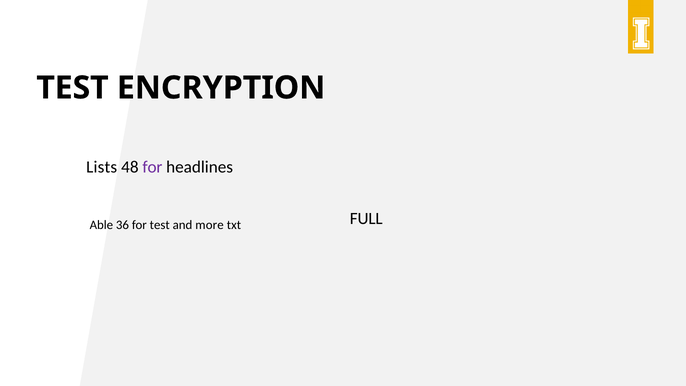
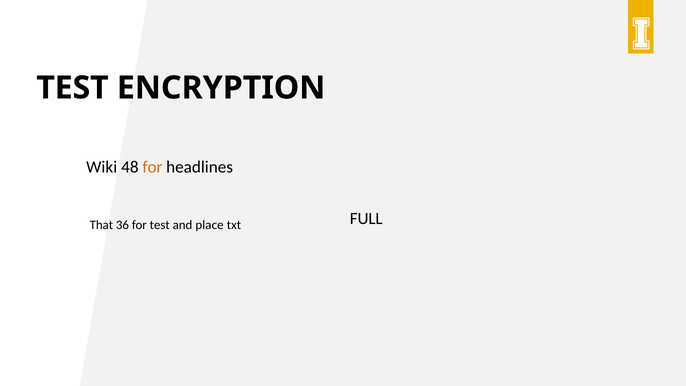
Lists: Lists -> Wiki (102, 167)
for colour: purple -> orange (152, 167)
Able: Able -> That (101, 225)
more: more -> place (210, 225)
